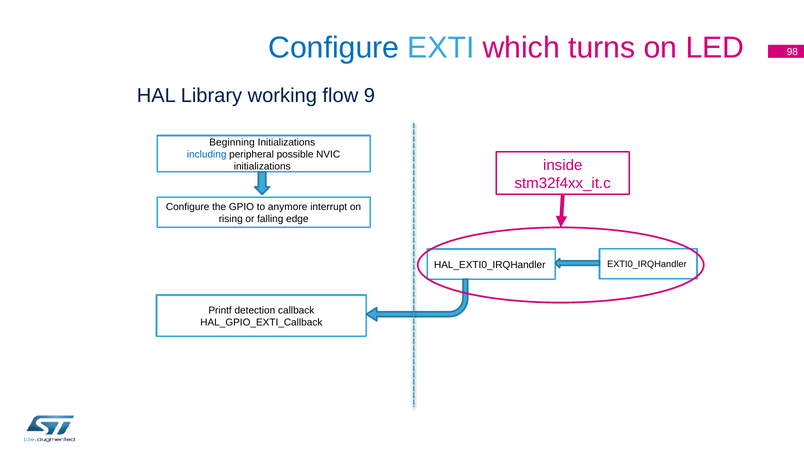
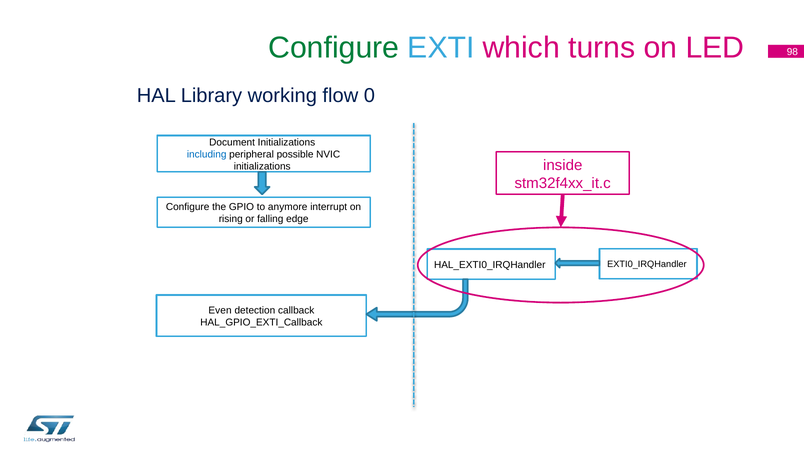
Configure colour: blue -> green (334, 47)
9: 9 -> 0 (369, 95)
Beginning: Beginning -> Document (232, 142)
Printf: Printf -> Even (220, 310)
